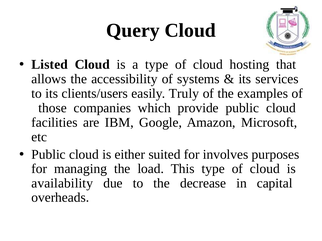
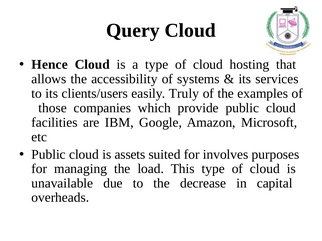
Listed: Listed -> Hence (50, 65)
either: either -> assets (130, 155)
availability: availability -> unavailable (62, 184)
